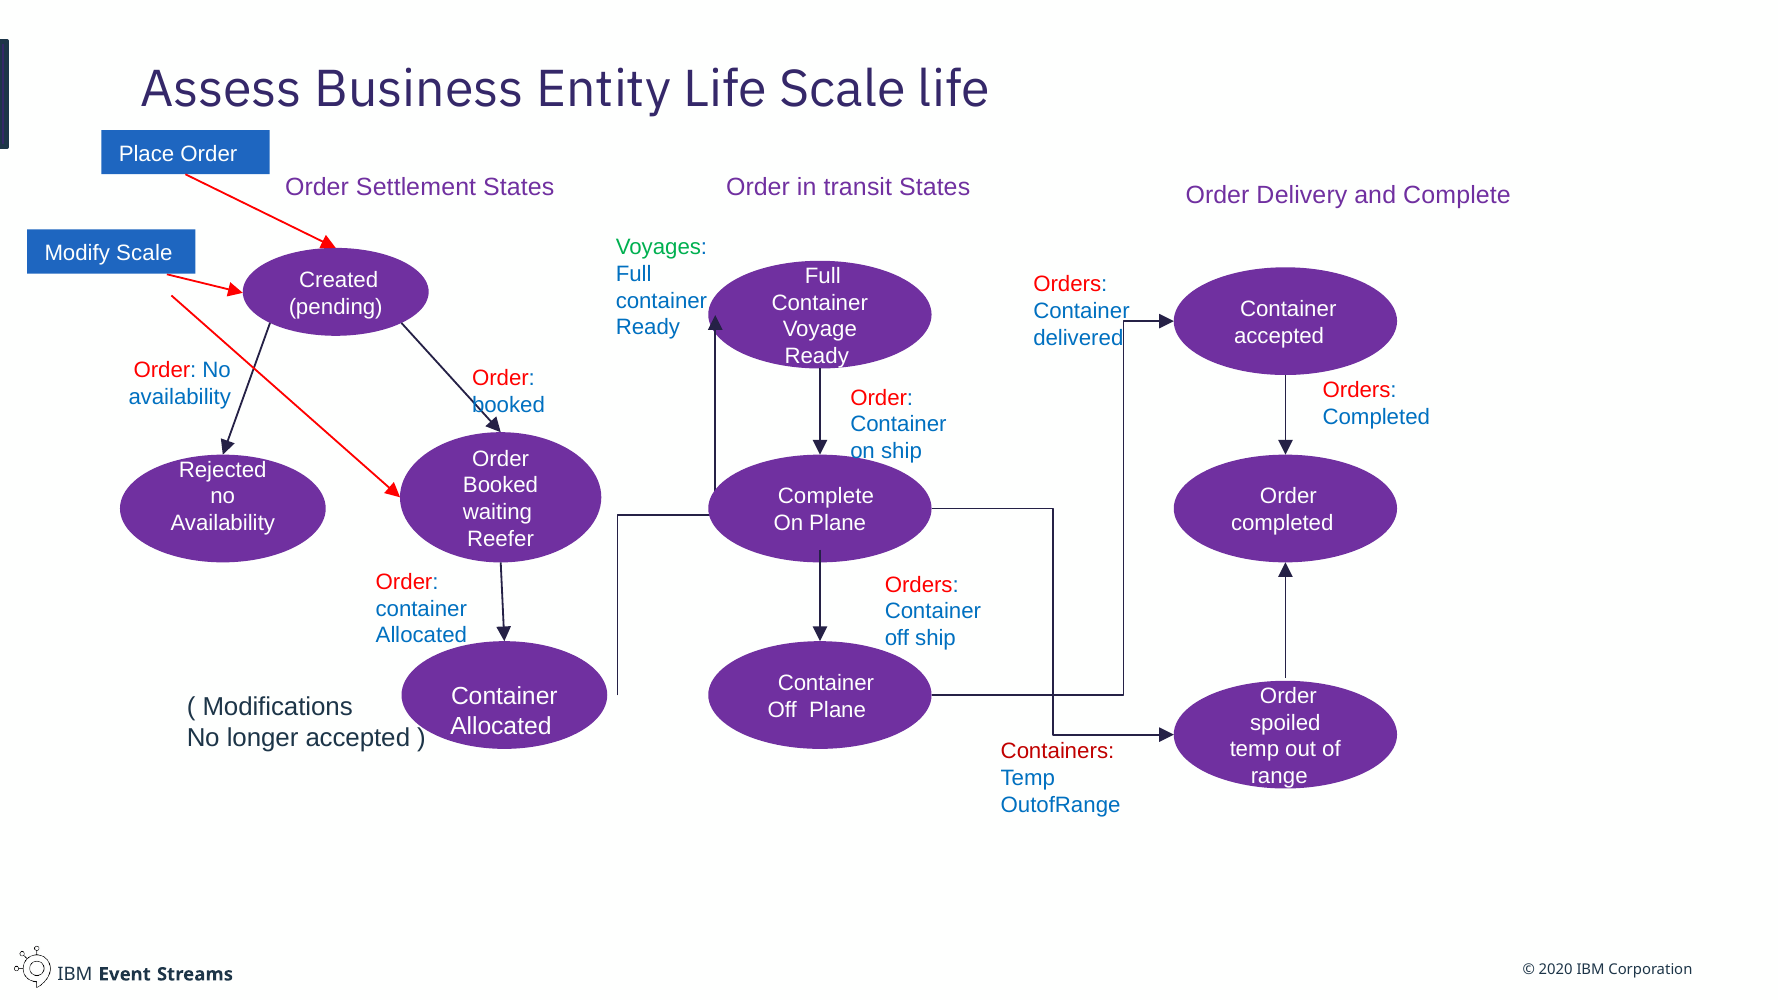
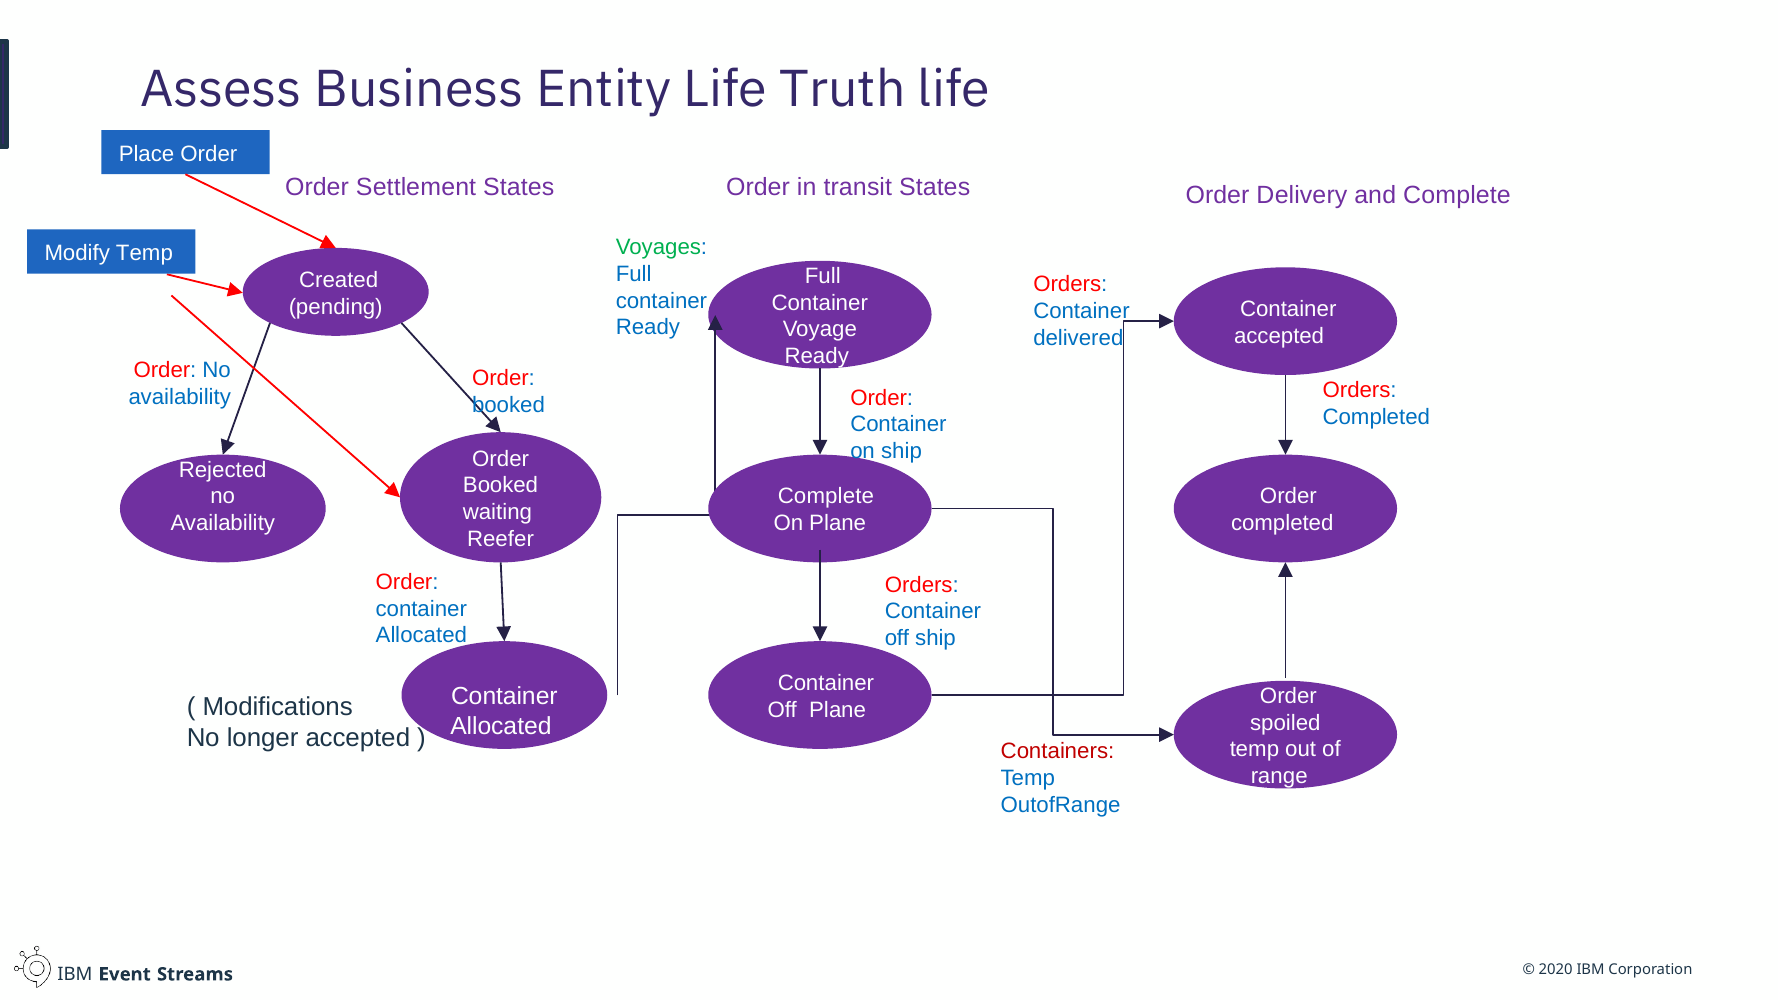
Life Scale: Scale -> Truth (843, 90)
Modify Scale: Scale -> Temp (144, 253)
